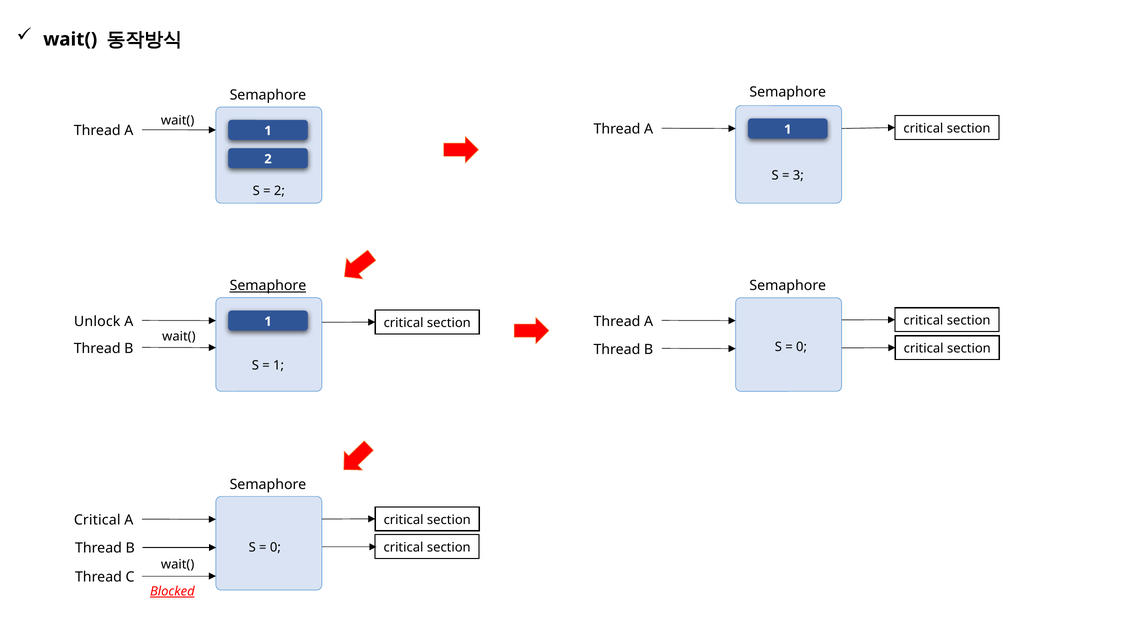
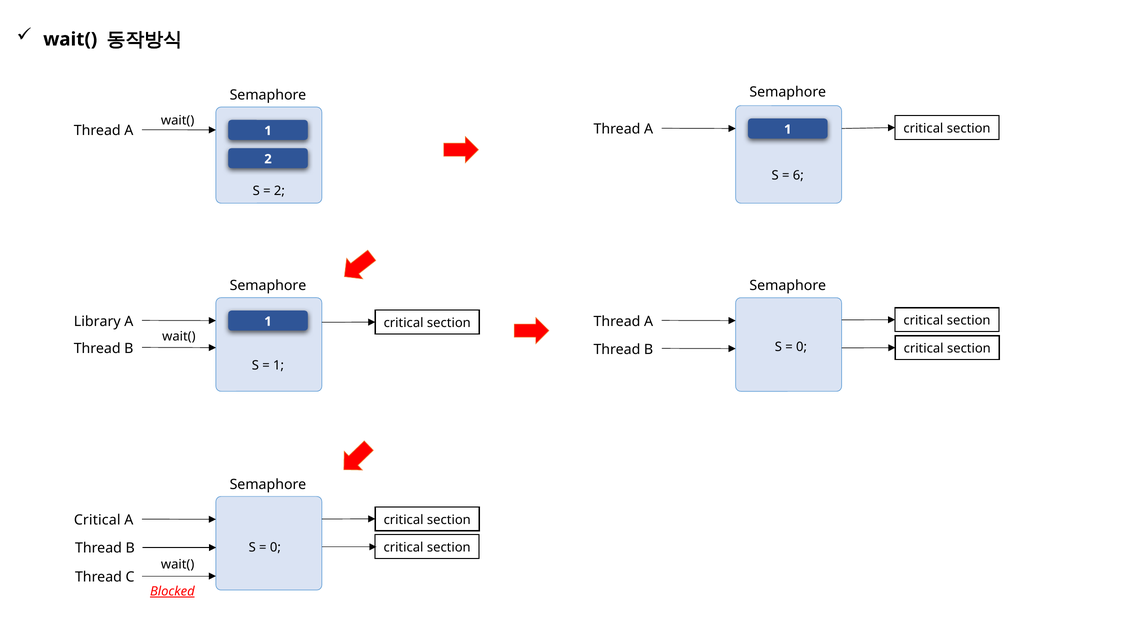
3: 3 -> 6 (798, 176)
Semaphore underline: present -> none (268, 286)
Unlock: Unlock -> Library (97, 322)
